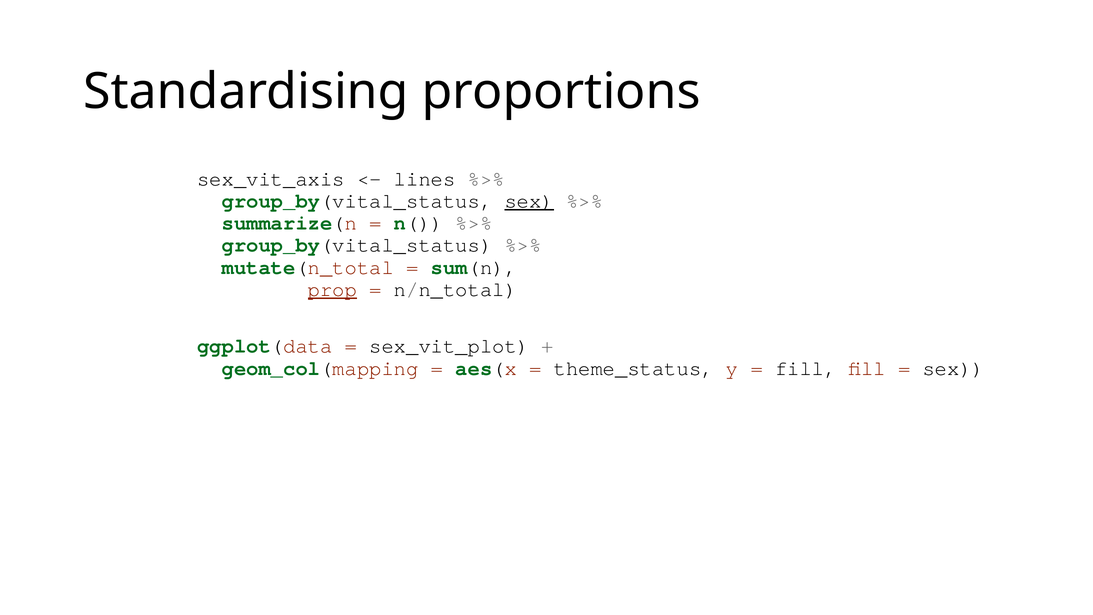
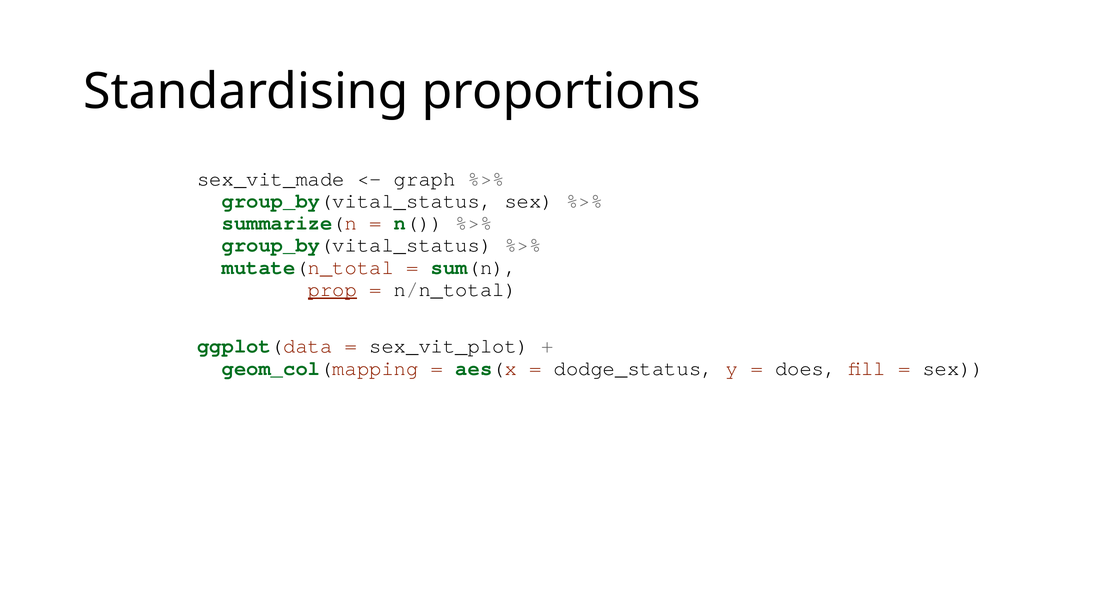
sex_vit_axis: sex_vit_axis -> sex_vit_made (271, 179)
lines: lines -> graph (425, 179)
sex underline: present -> none (529, 201)
theme_status: theme_status -> dodge_status (634, 368)
fill: fill -> does (806, 368)
